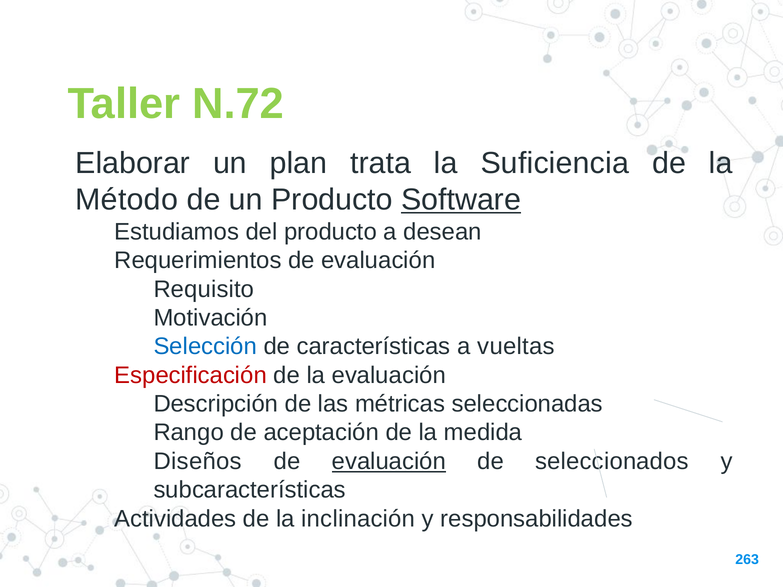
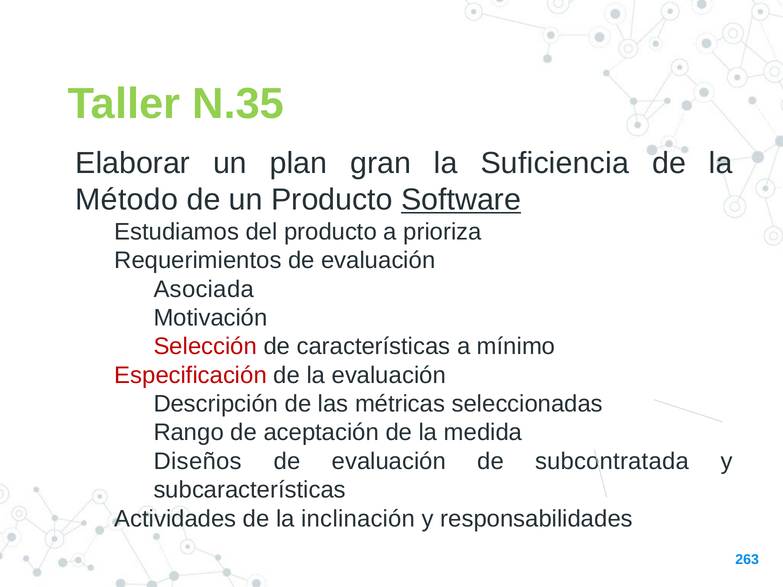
N.72: N.72 -> N.35 (238, 104)
trata: trata -> gran (381, 163)
desean: desean -> prioriza (442, 232)
Requisito: Requisito -> Asociada (204, 289)
Selección colour: blue -> red (205, 347)
vueltas: vueltas -> mínimo (516, 347)
evaluación underline: present -> none (389, 461)
seleccionados: seleccionados -> subcontratada (612, 461)
